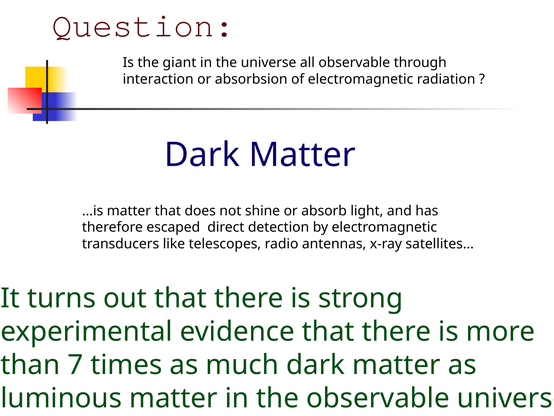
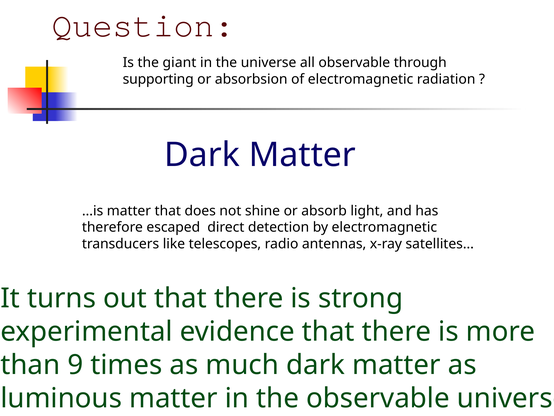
interaction: interaction -> supporting (158, 79)
7: 7 -> 9 (75, 365)
